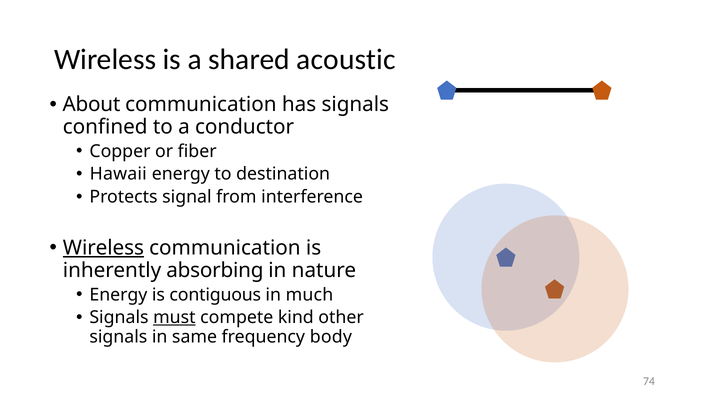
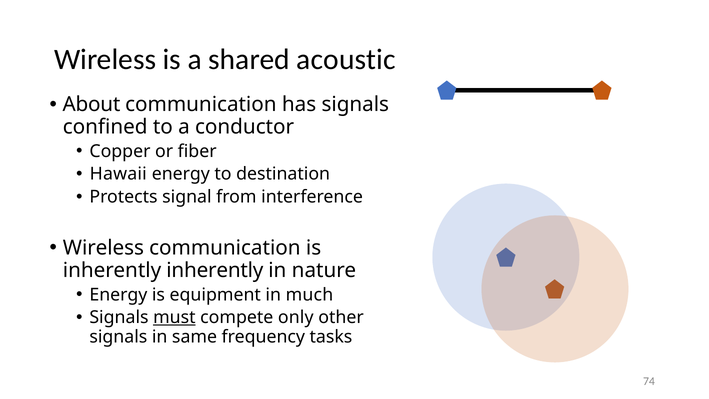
Wireless underline: present -> none (103, 248)
inherently absorbing: absorbing -> inherently (215, 270)
contiguous: contiguous -> equipment (215, 295)
kind: kind -> only (296, 317)
body: body -> tasks (331, 337)
